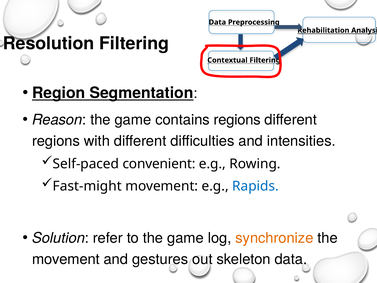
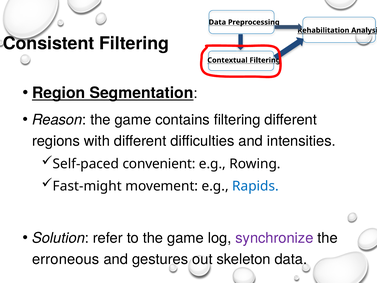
Resolution: Resolution -> Consistent (49, 43)
contains regions: regions -> filtering (237, 120)
synchronize colour: orange -> purple (274, 238)
movement: movement -> erroneous (66, 259)
